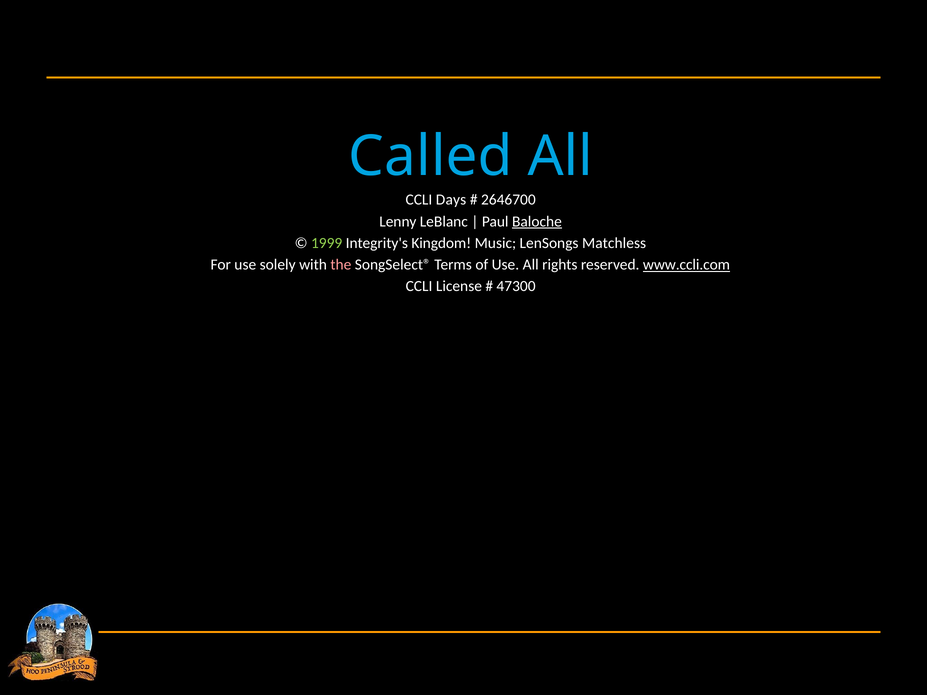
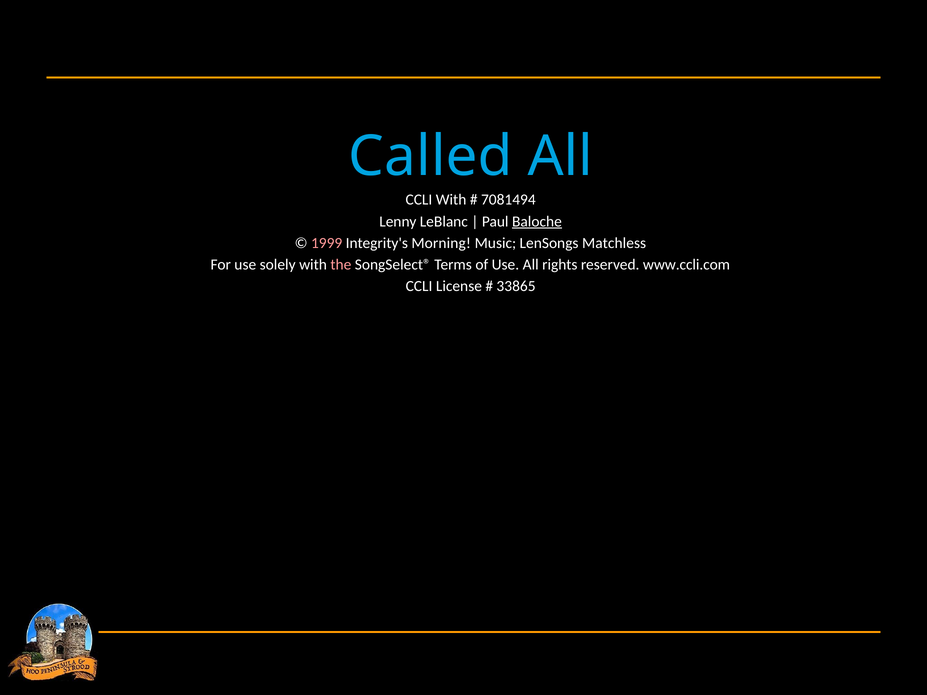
CCLI Days: Days -> With (451, 200)
2646700: 2646700 -> 7081494 (508, 200)
1999 colour: light green -> pink (327, 243)
Kingdom: Kingdom -> Morning (441, 243)
www.ccli.com underline: present -> none (687, 265)
47300: 47300 -> 33865 (516, 286)
